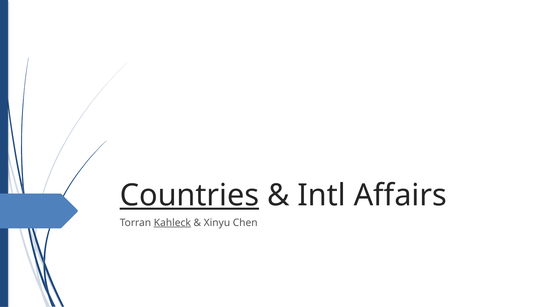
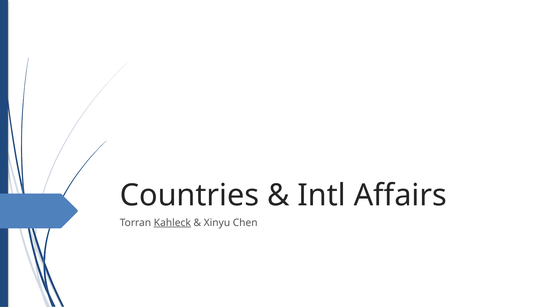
Countries underline: present -> none (189, 195)
